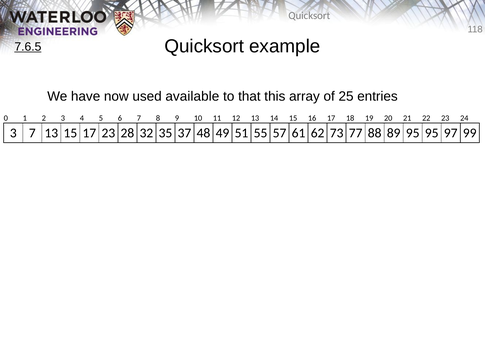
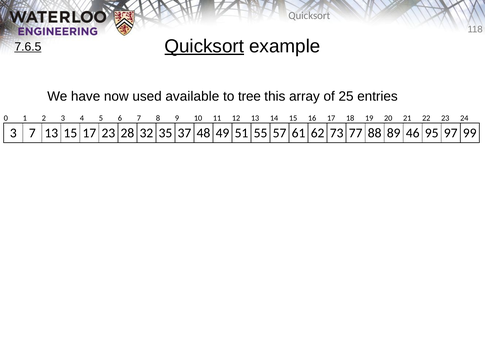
Quicksort underline: none -> present (204, 46)
that: that -> tree (249, 96)
89 95: 95 -> 46 (413, 133)
